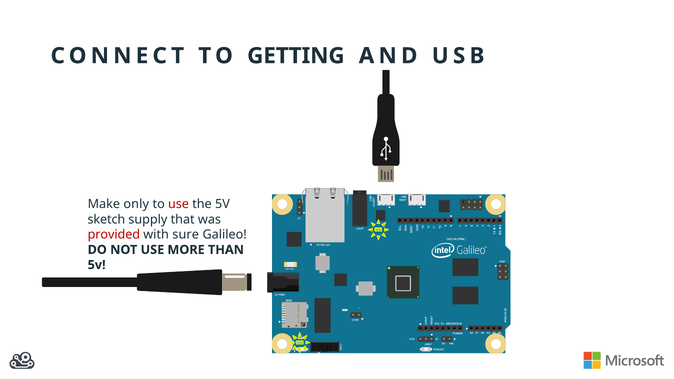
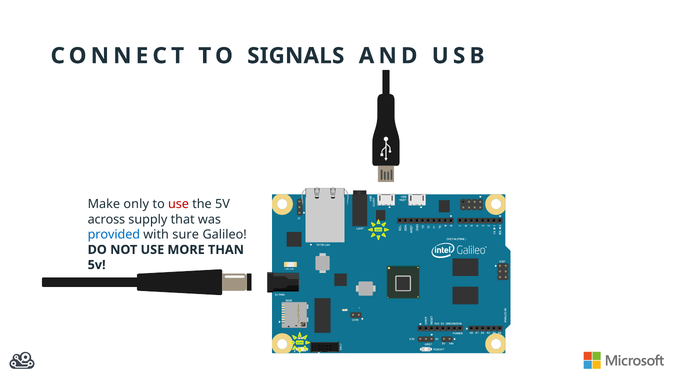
GETTING: GETTING -> SIGNALS (296, 56)
sketch: sketch -> across (106, 220)
provided colour: red -> blue (114, 235)
